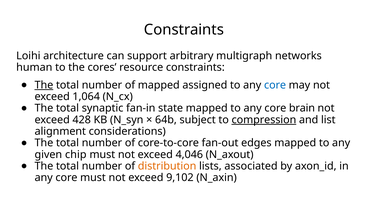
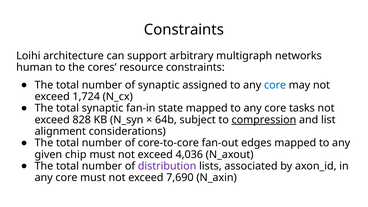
The underline: present -> none (44, 85)
of mapped: mapped -> synaptic (159, 85)
1,064: 1,064 -> 1,724 (86, 97)
brain: brain -> tasks (302, 108)
428: 428 -> 828 (82, 120)
4,046: 4,046 -> 4,036 (189, 154)
distribution colour: orange -> purple (167, 166)
9,102: 9,102 -> 7,690 (180, 178)
